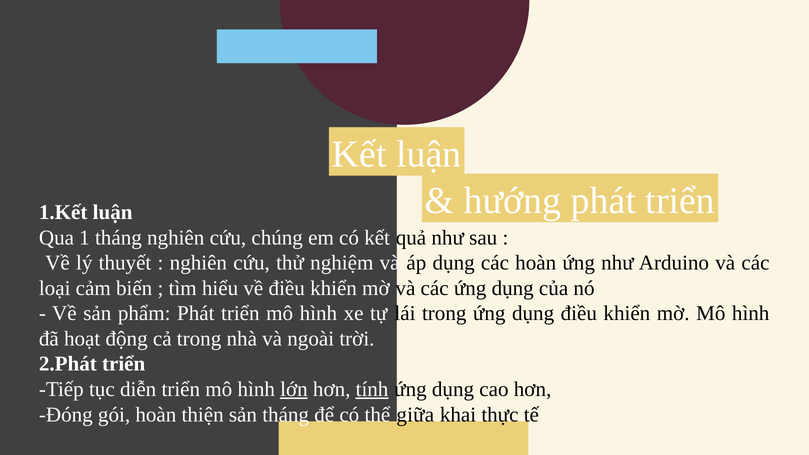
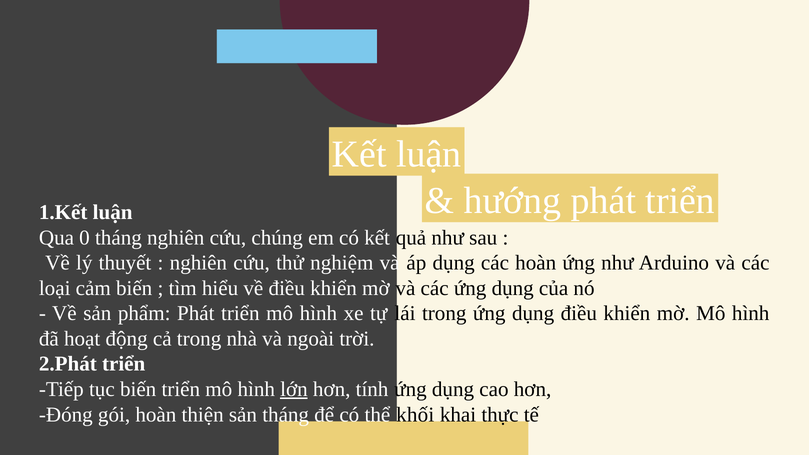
1: 1 -> 0 (84, 238)
tục diễn: diễn -> biến (138, 389)
tính underline: present -> none (372, 389)
giữa: giữa -> khối (415, 415)
